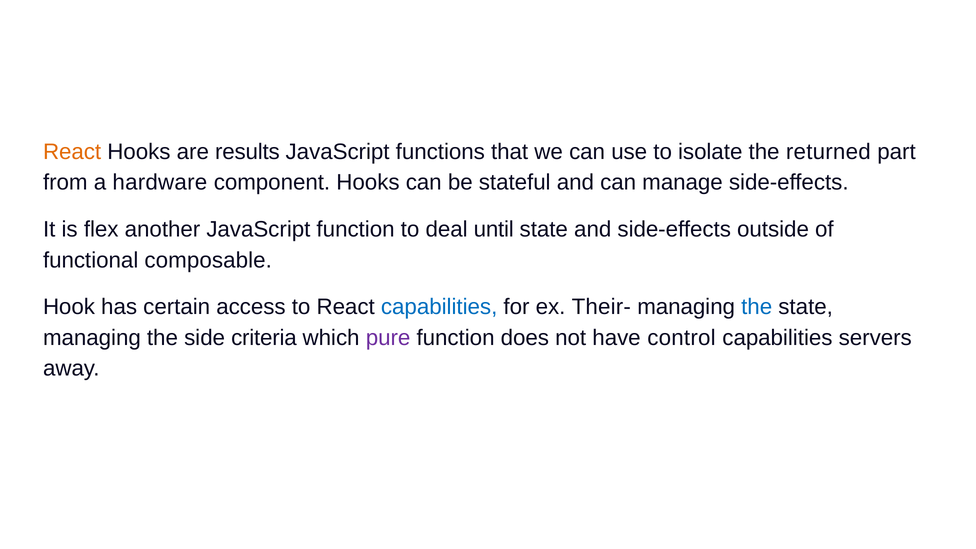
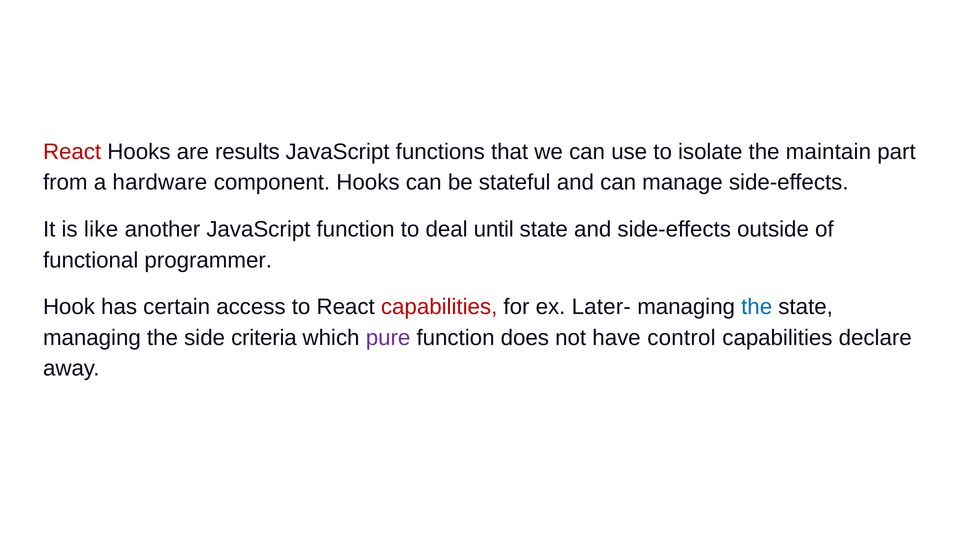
React colour: orange -> red (72, 152)
returned: returned -> maintain (828, 152)
flex: flex -> like (101, 229)
composable: composable -> programmer (208, 260)
capabilities colour: blue -> red (439, 307)
Their-: Their- -> Later- (601, 307)
servers: servers -> declare (875, 338)
